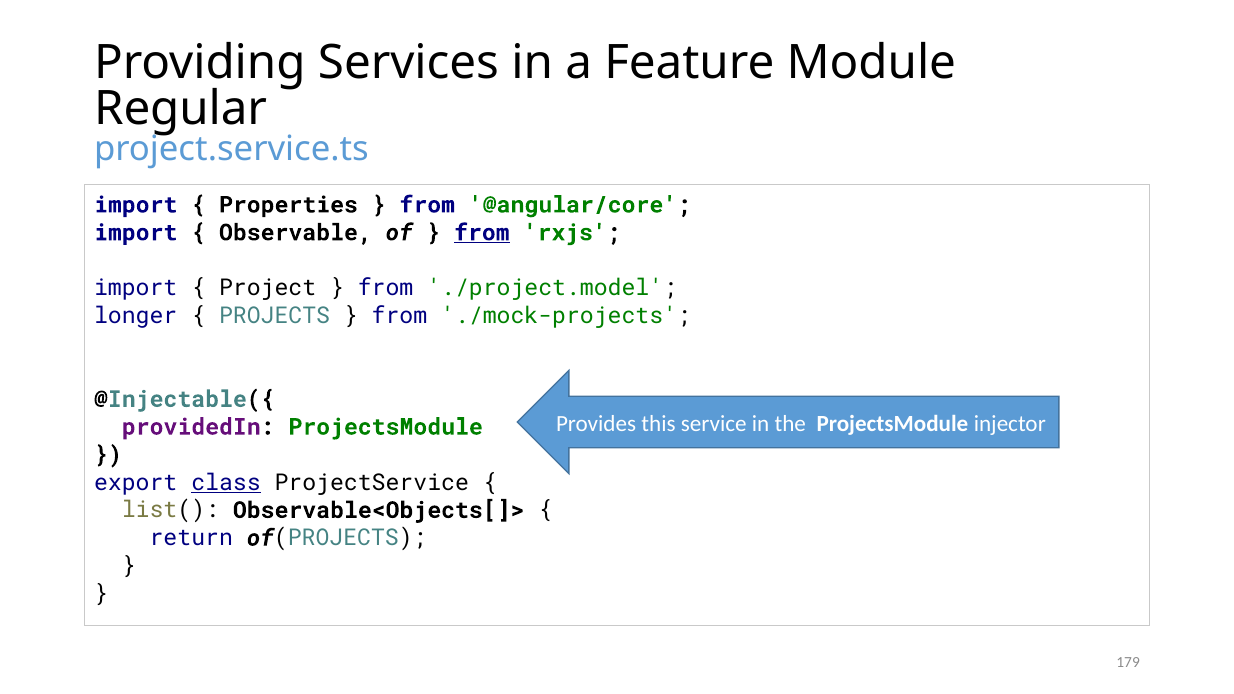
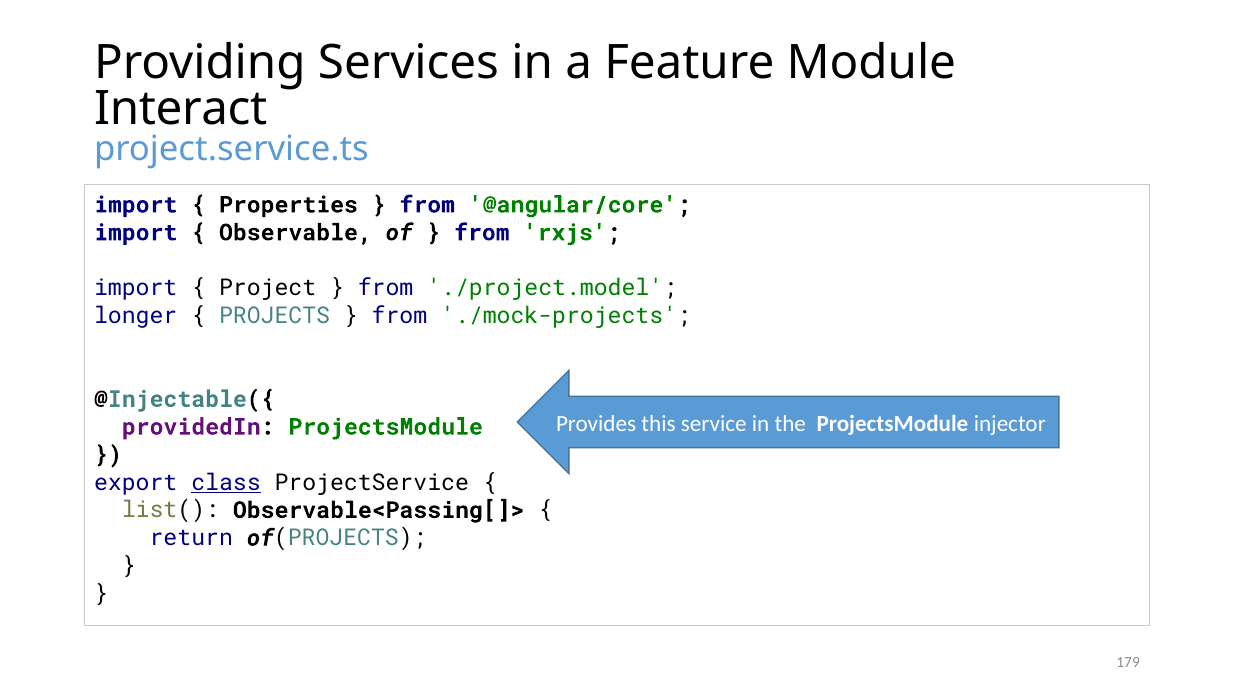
Regular: Regular -> Interact (181, 109)
from underline: present -> none (482, 233)
Observable<Objects[]>: Observable<Objects[]> -> Observable<Passing[]> (379, 510)
